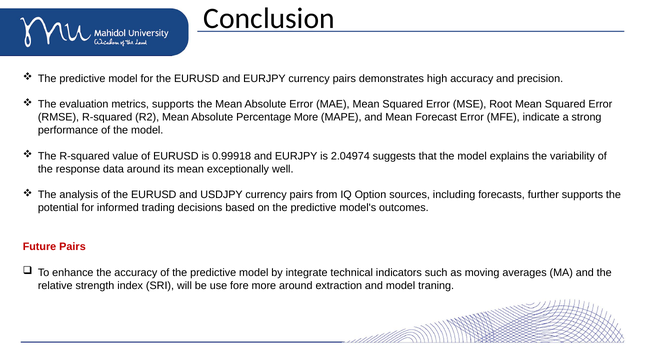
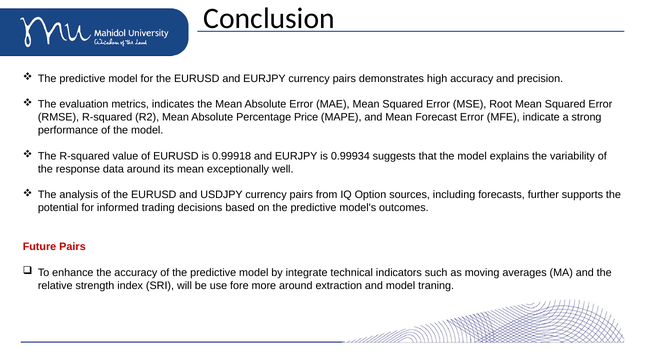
metrics supports: supports -> indicates (173, 104)
Percentage More: More -> Price (306, 117)
2.04974: 2.04974 -> 0.99934 (350, 156)
